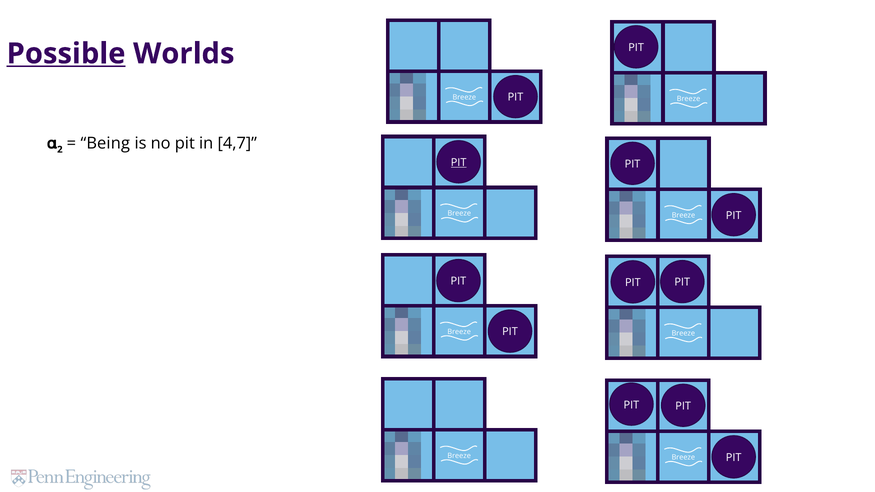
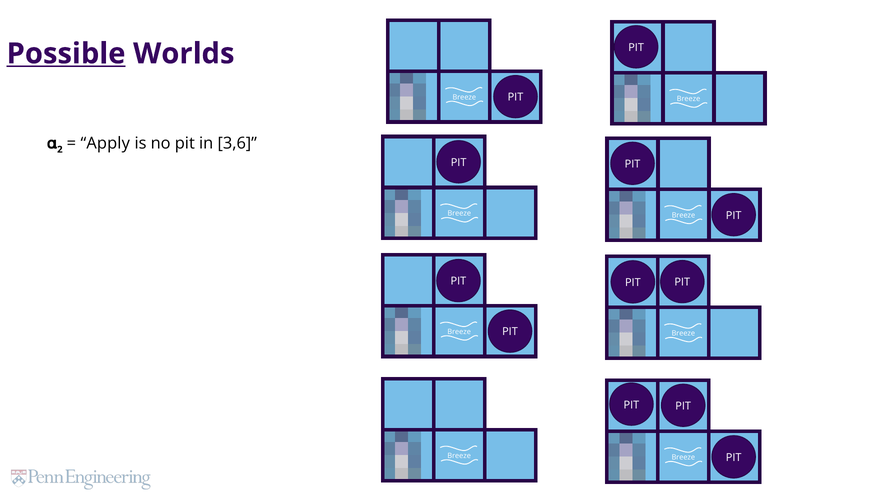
Being: Being -> Apply (105, 143)
4,7: 4,7 -> 3,6 (237, 143)
PIT underline: present -> none (459, 163)
